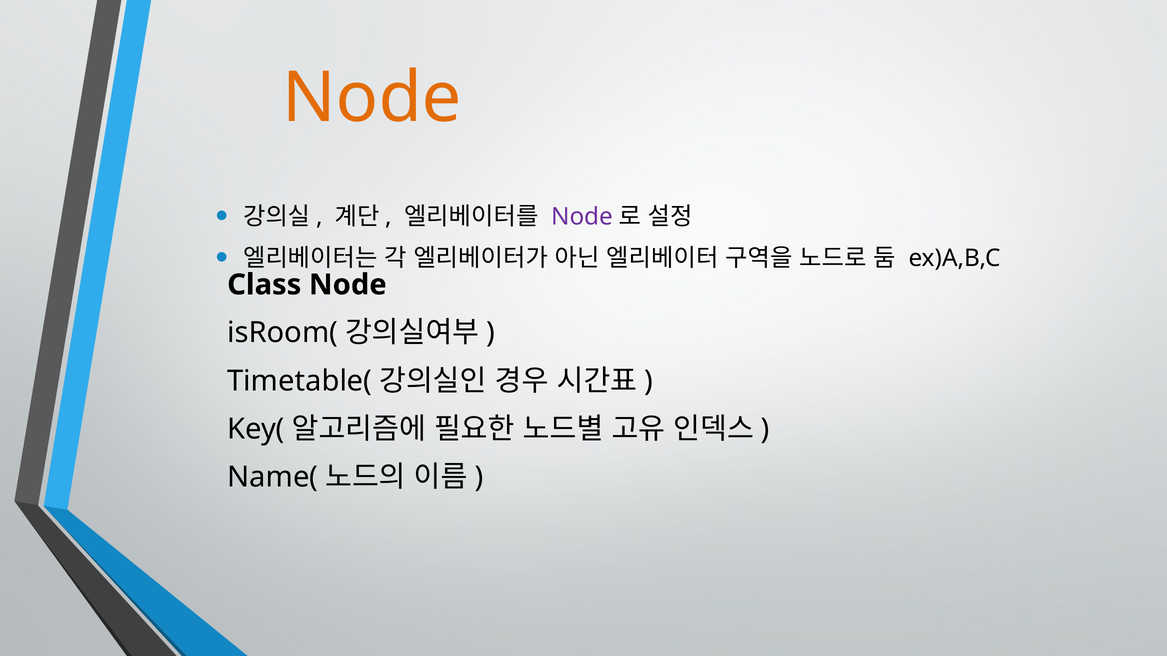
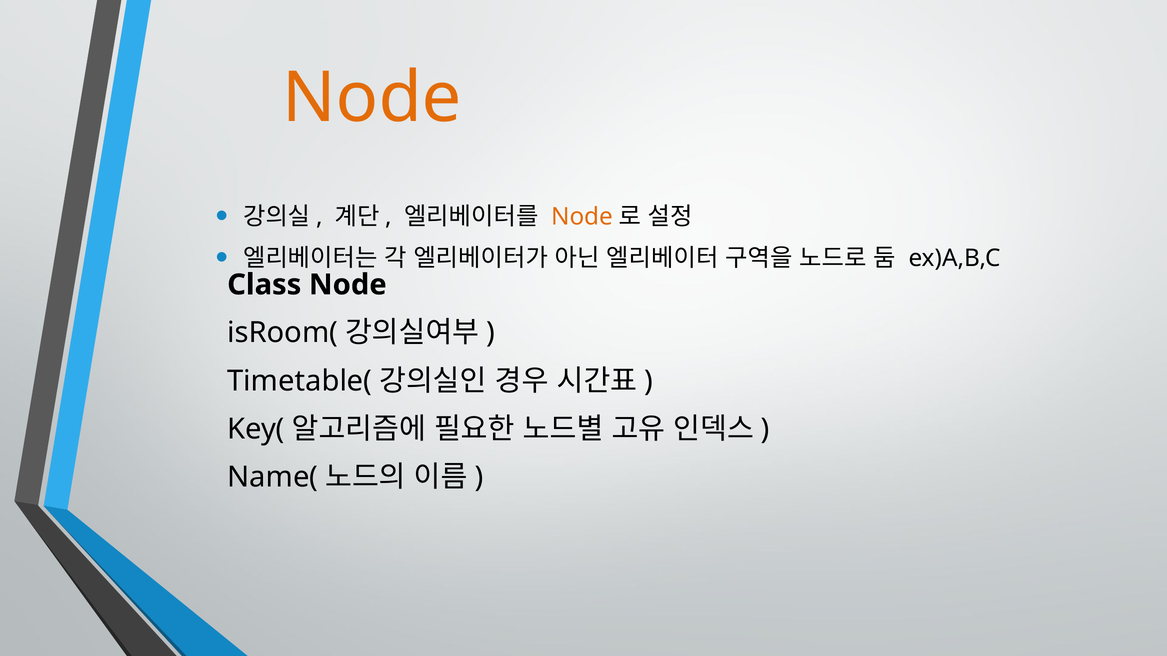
Node colour: purple -> orange (582, 217)
